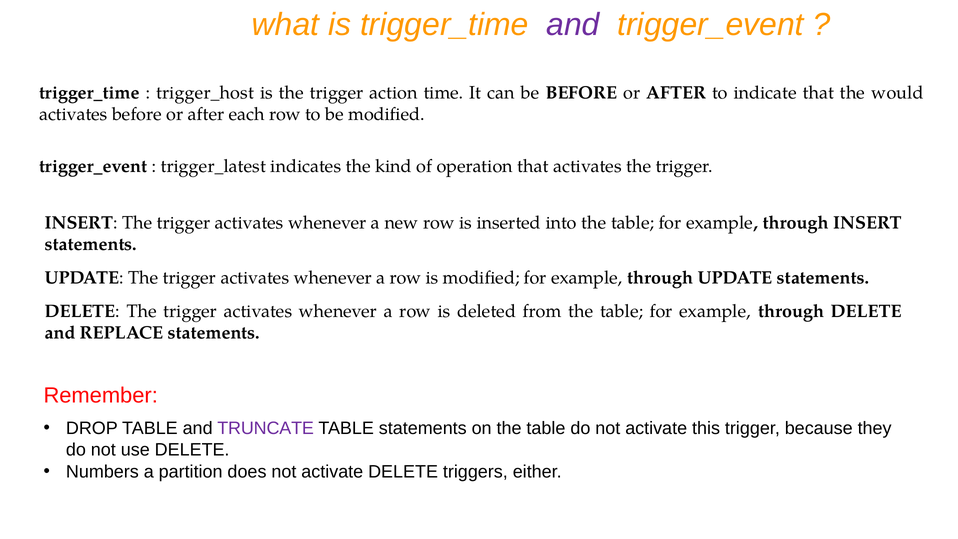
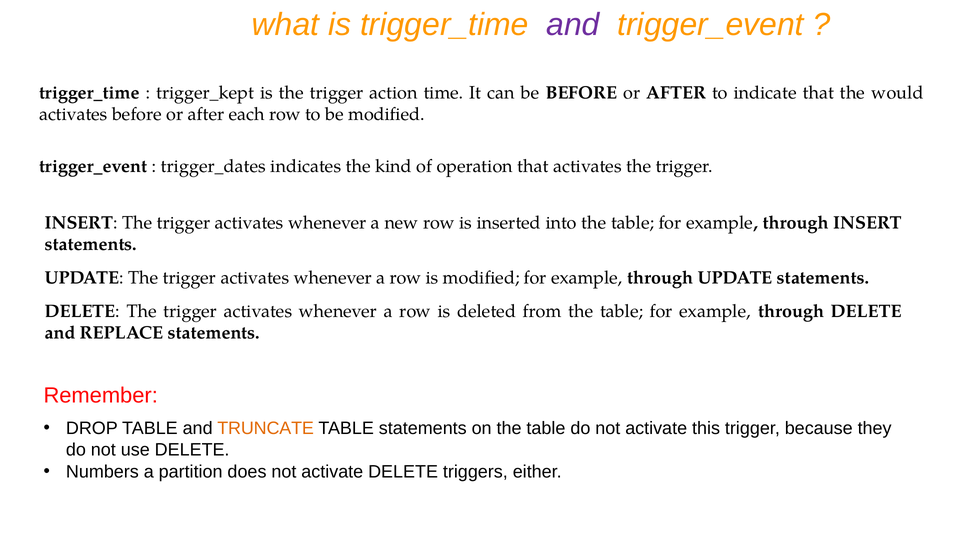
trigger_host: trigger_host -> trigger_kept (205, 93)
trigger_latest: trigger_latest -> trigger_dates (213, 166)
TRUNCATE colour: purple -> orange (266, 428)
